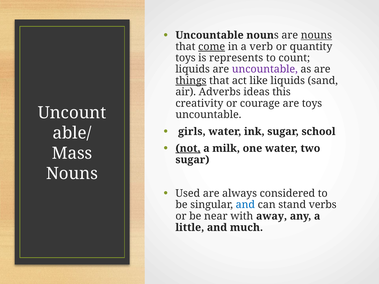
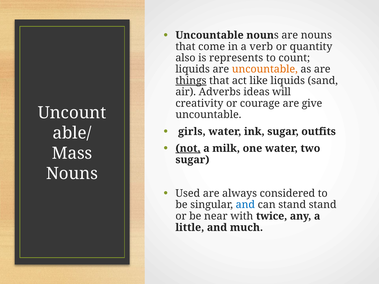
nouns underline: present -> none (316, 35)
come underline: present -> none (212, 47)
toys: toys -> also (185, 58)
uncountable colour: purple -> orange (265, 69)
this: this -> will (282, 92)
are toys: toys -> give (312, 103)
school: school -> outfits (319, 132)
stand verbs: verbs -> stand (323, 205)
away: away -> twice (272, 216)
